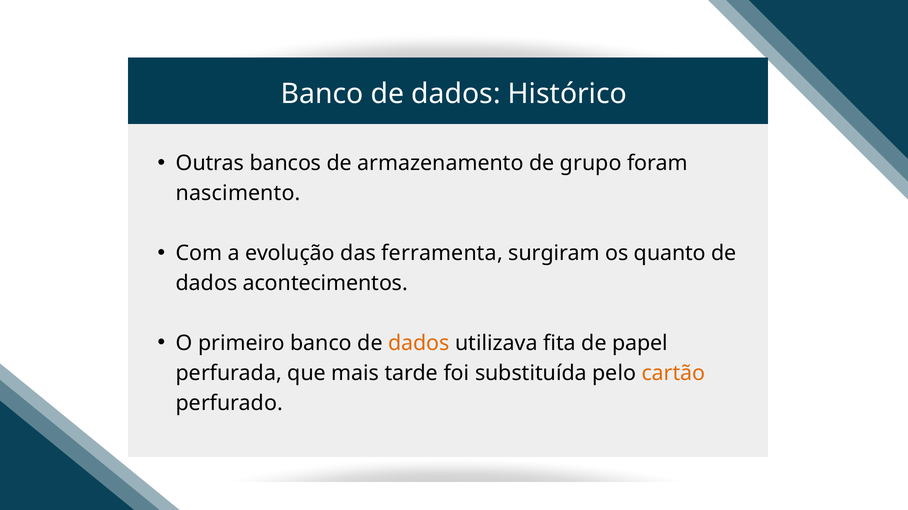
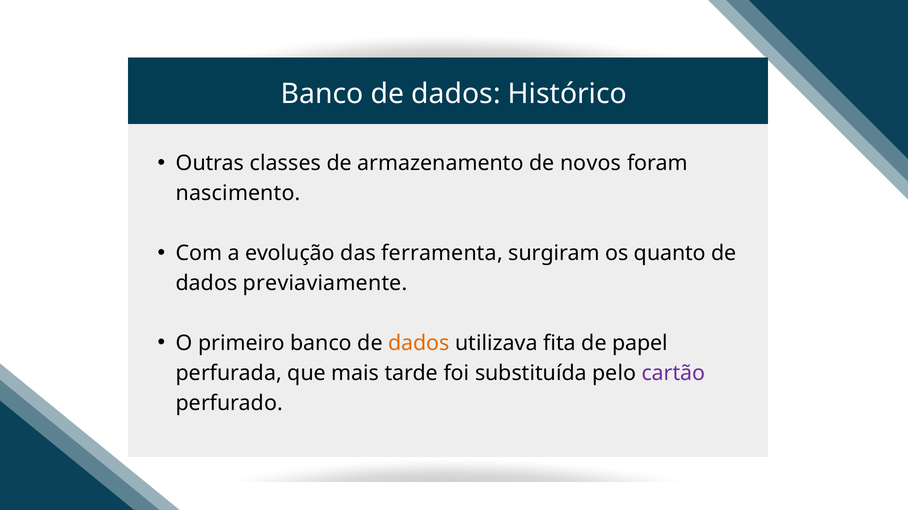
bancos: bancos -> classes (285, 163)
grupo: grupo -> novos (591, 163)
acontecimentos: acontecimentos -> previaviamente (325, 284)
cartão colour: orange -> purple (674, 374)
